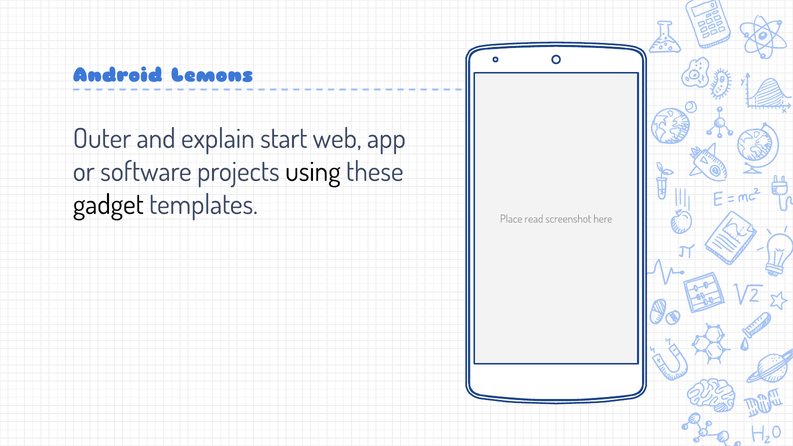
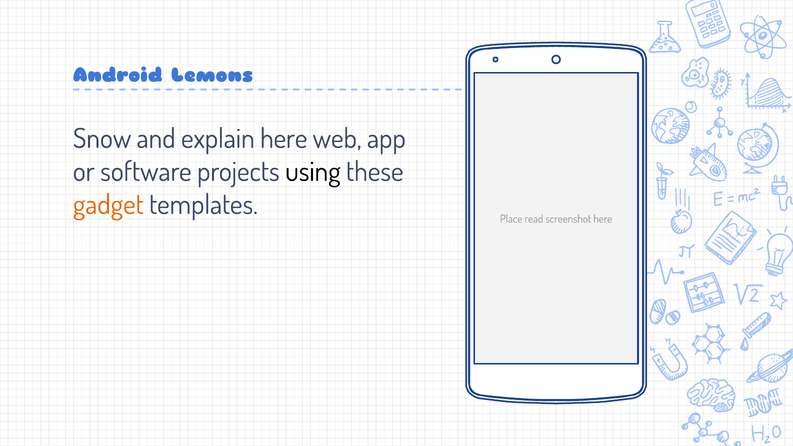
Outer: Outer -> Snow (102, 139)
explain start: start -> here (284, 139)
gadget colour: black -> orange (108, 205)
